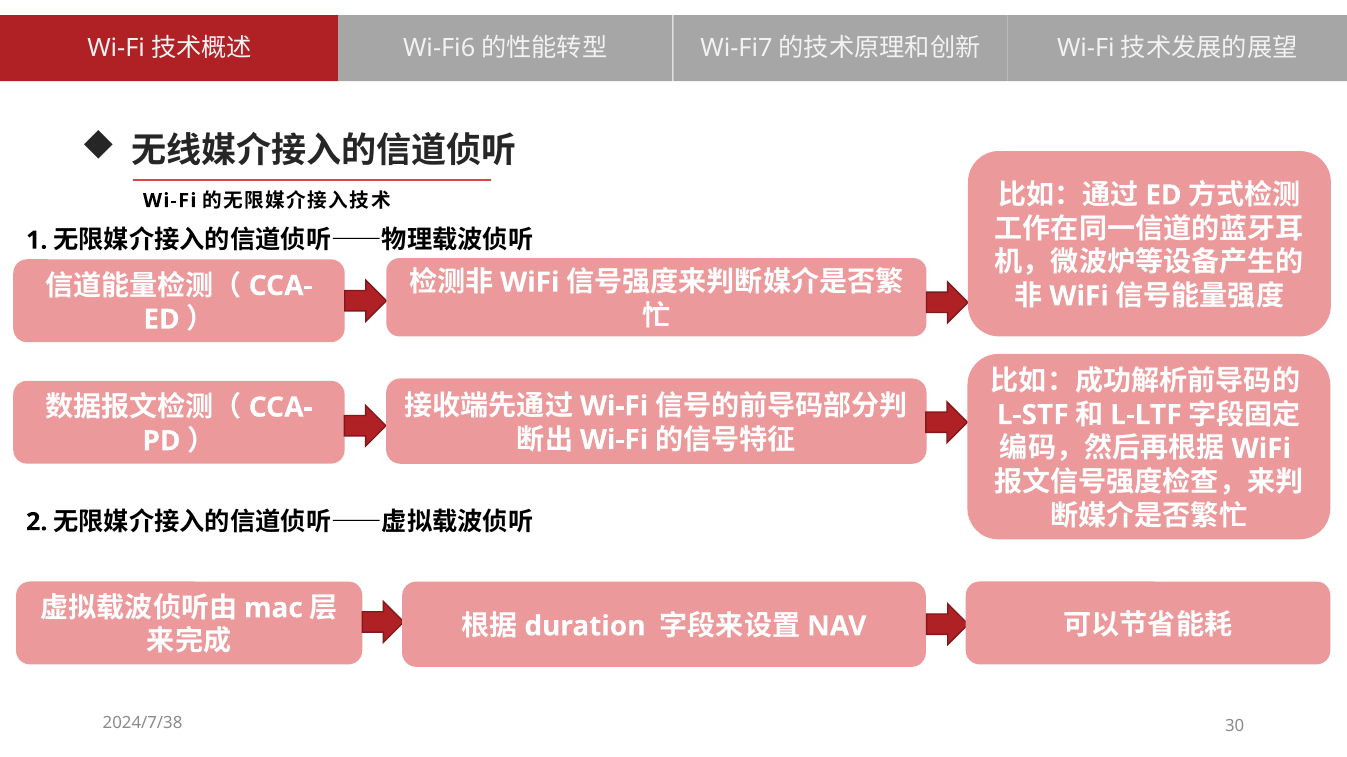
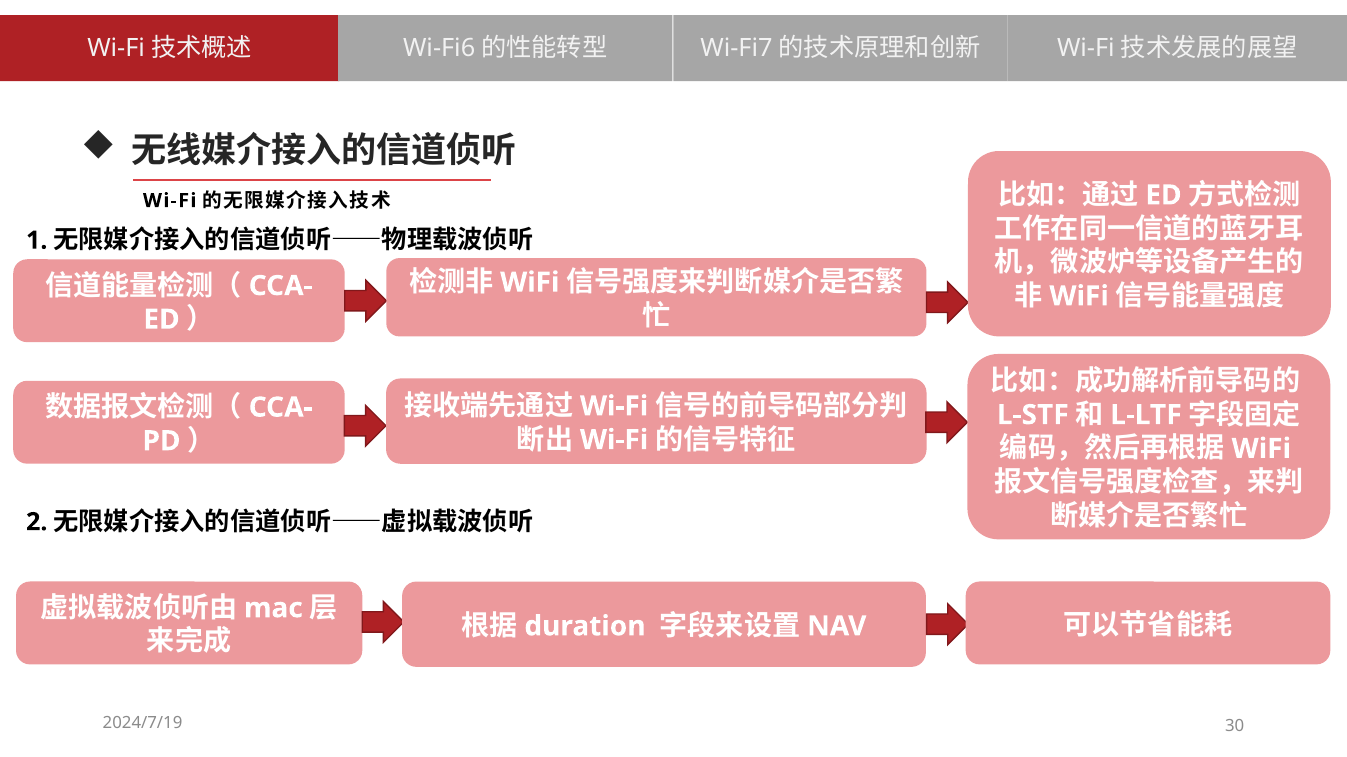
2024/7/38: 2024/7/38 -> 2024/7/19 (143, 724)
